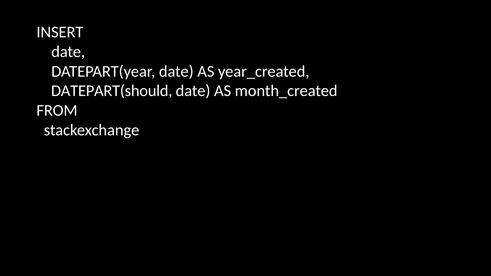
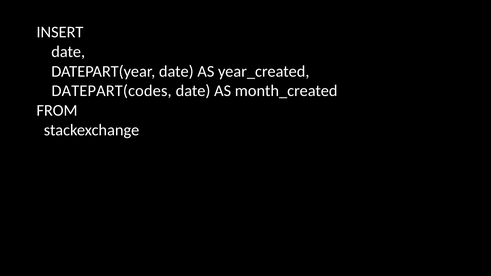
DATEPART(should: DATEPART(should -> DATEPART(codes (112, 91)
